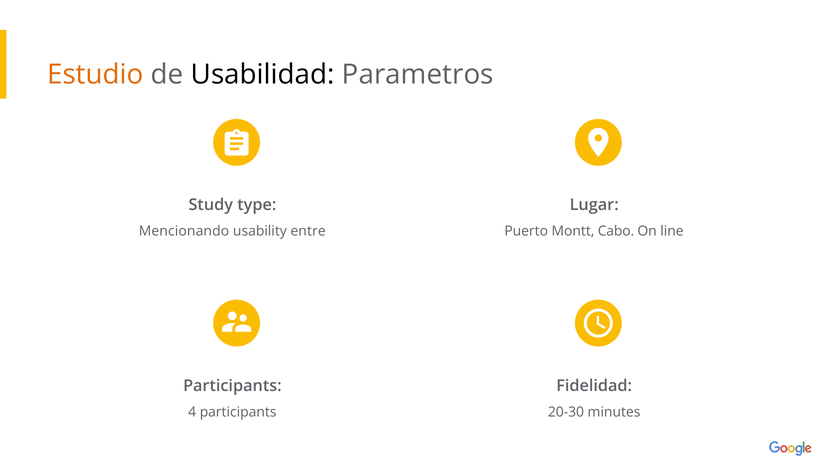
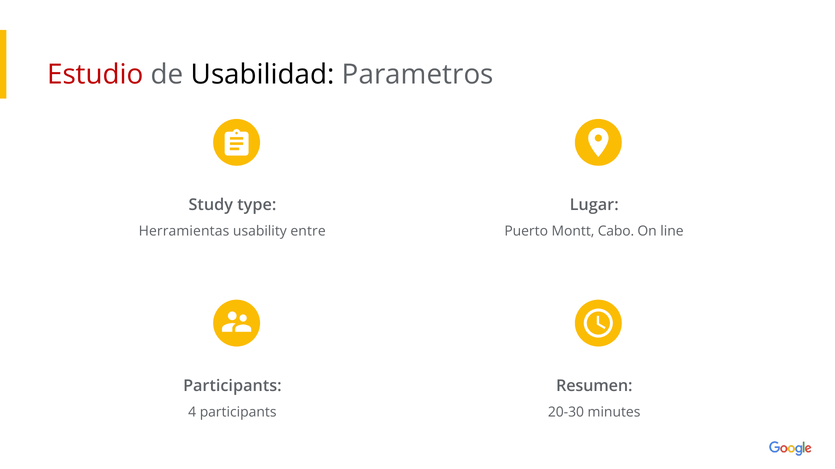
Estudio colour: orange -> red (95, 75)
Mencionando: Mencionando -> Herramientas (184, 232)
Fidelidad: Fidelidad -> Resumen (594, 386)
